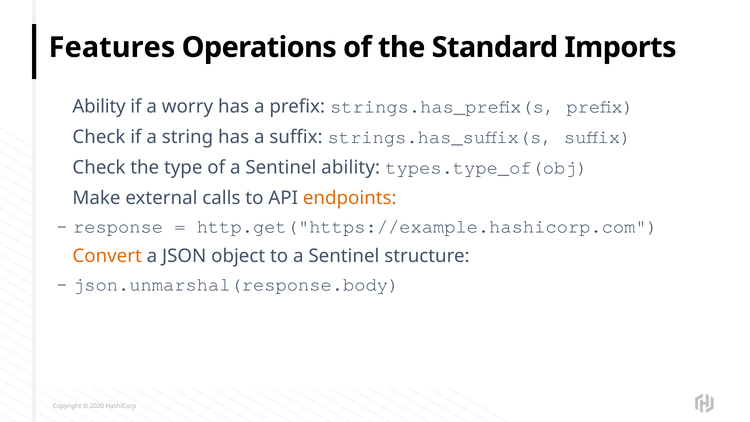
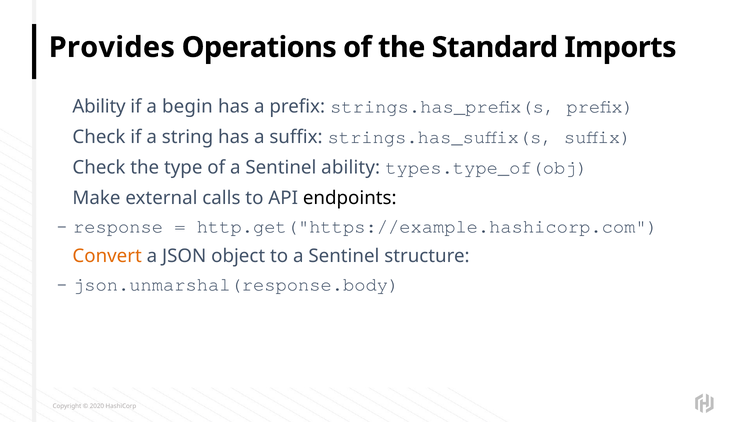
Features: Features -> Provides (112, 47)
worry: worry -> begin (187, 106)
endpoints colour: orange -> black (350, 198)
